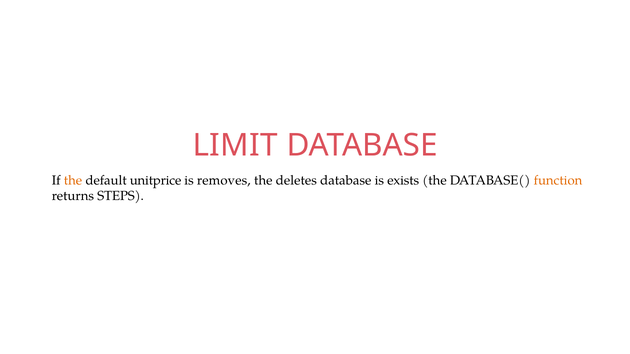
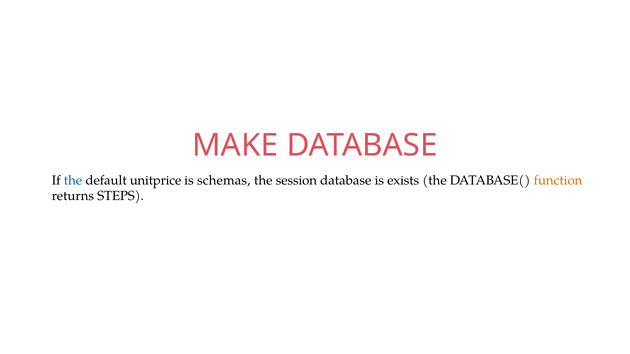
LIMIT: LIMIT -> MAKE (235, 145)
the colour: orange -> blue (73, 180)
removes: removes -> schemas (224, 180)
deletes: deletes -> session (296, 180)
